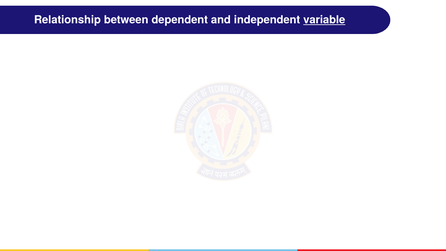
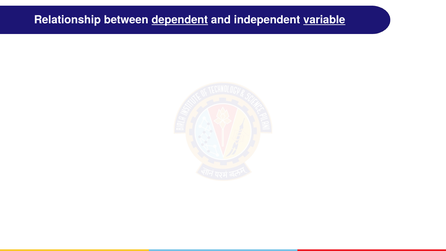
dependent underline: none -> present (180, 20)
